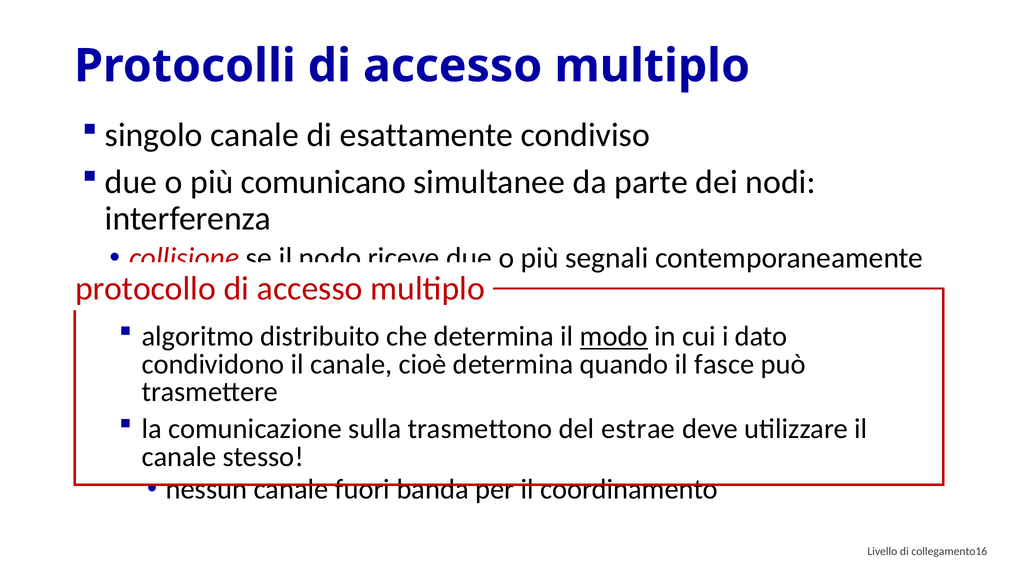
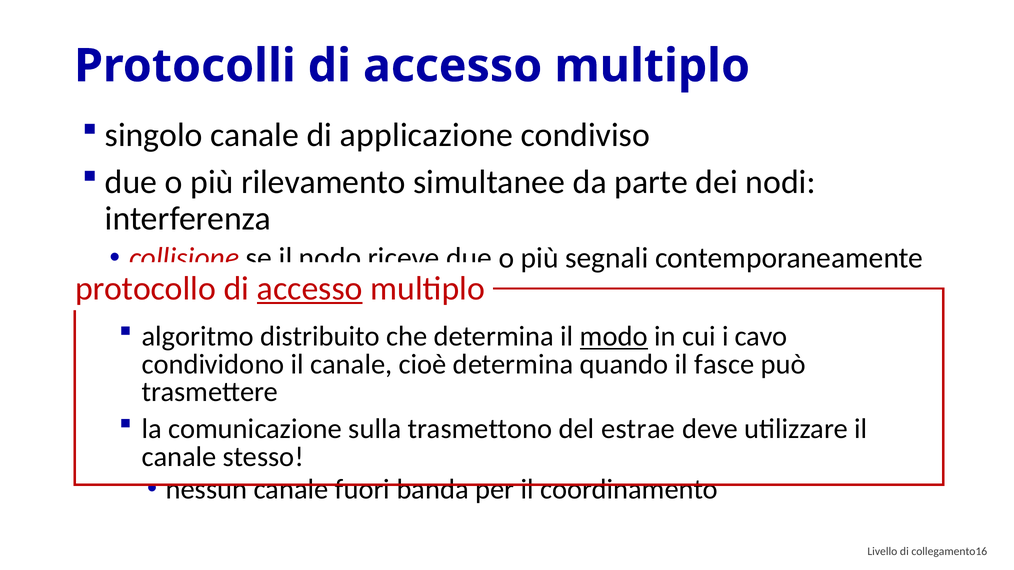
esattamente: esattamente -> applicazione (426, 135)
comunicano: comunicano -> rilevamento (323, 182)
accesso underline: none -> present (310, 289)
dato: dato -> cavo (761, 337)
